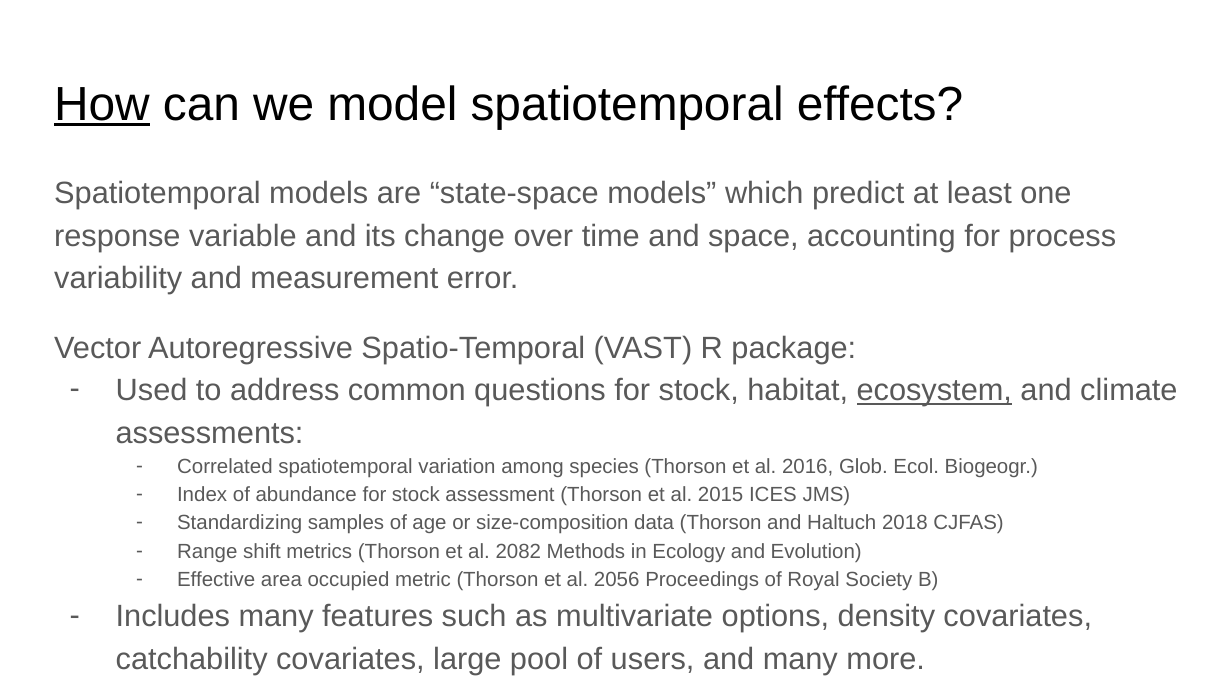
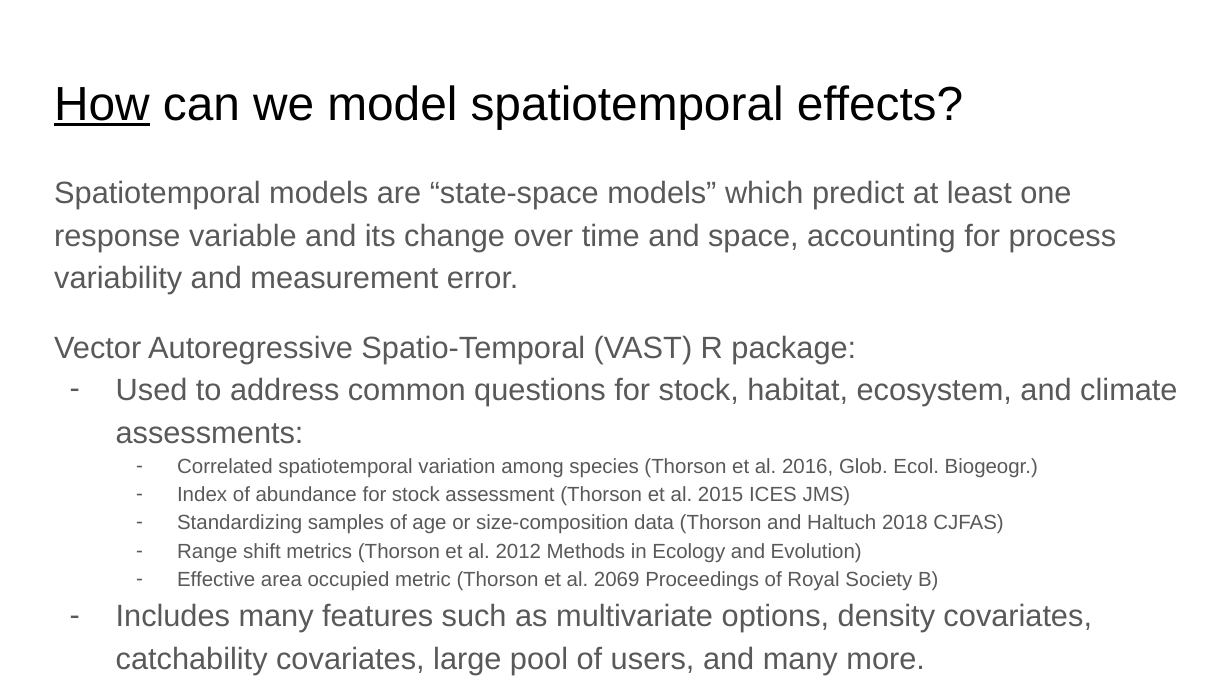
ecosystem underline: present -> none (934, 390)
2082: 2082 -> 2012 (518, 551)
2056: 2056 -> 2069 (617, 580)
